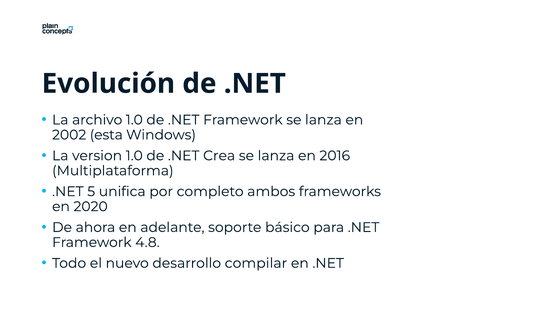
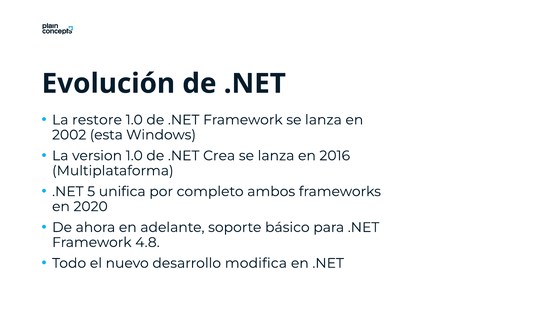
archivo: archivo -> restore (97, 120)
compilar: compilar -> modifica (256, 263)
